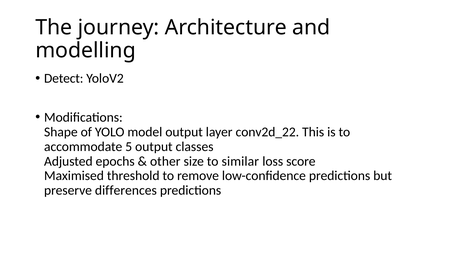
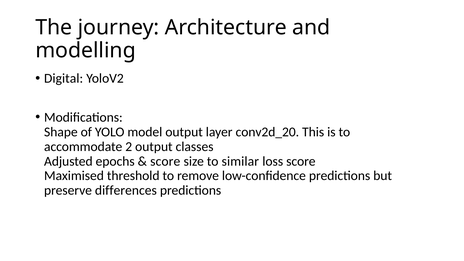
Detect: Detect -> Digital (64, 78)
conv2d_22: conv2d_22 -> conv2d_20 (267, 132)
5: 5 -> 2 (129, 147)
other: other -> score (165, 161)
